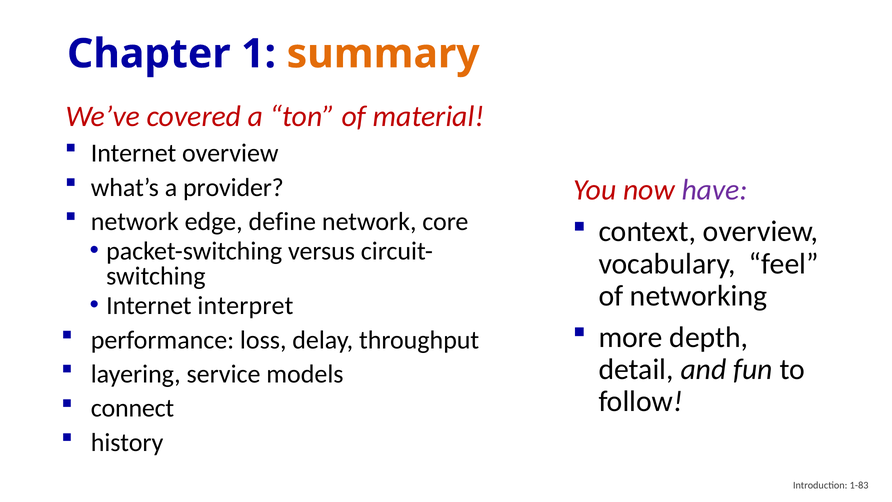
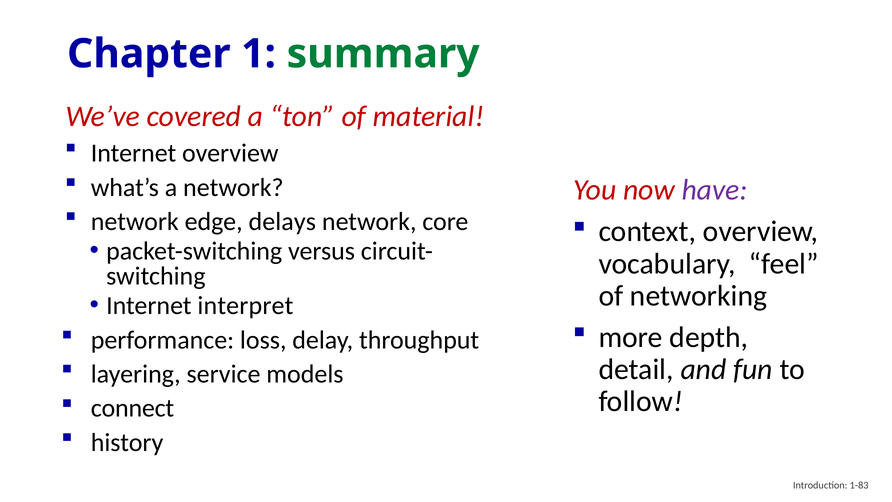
summary colour: orange -> green (383, 54)
a provider: provider -> network (233, 187)
define: define -> delays (282, 222)
